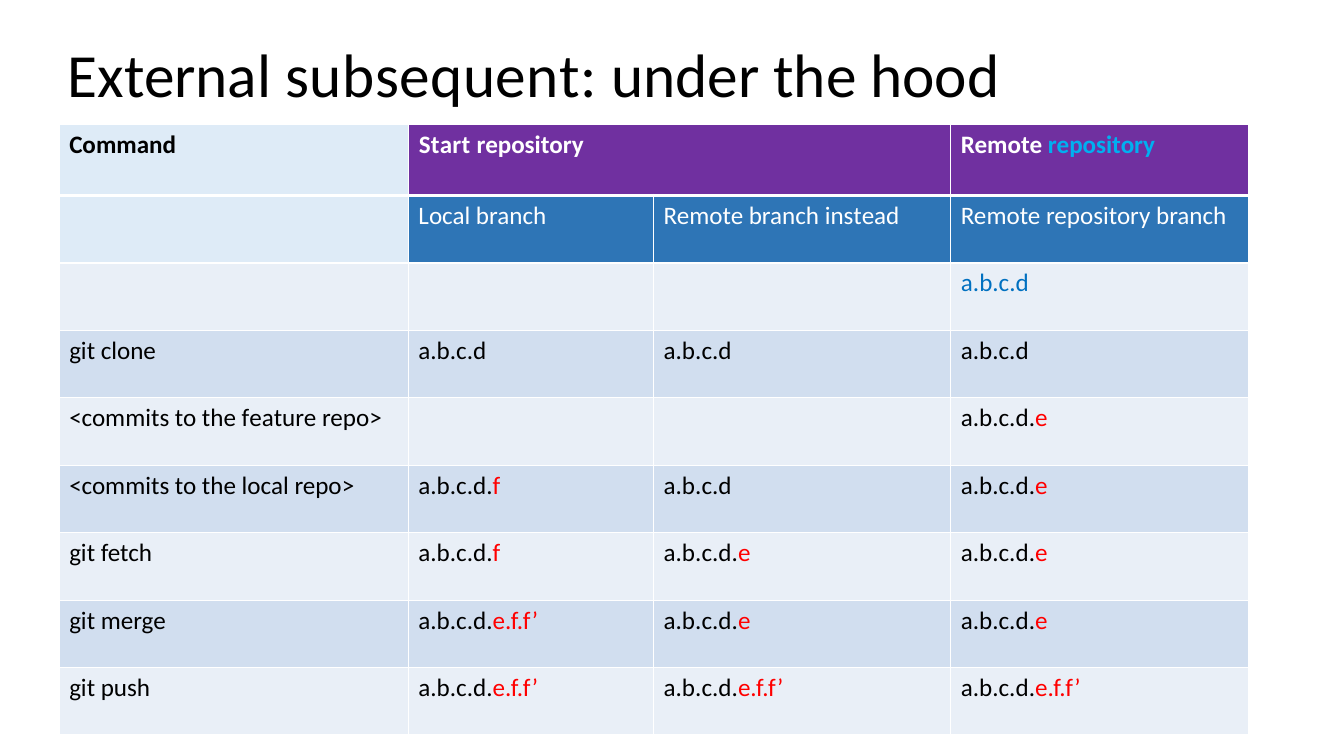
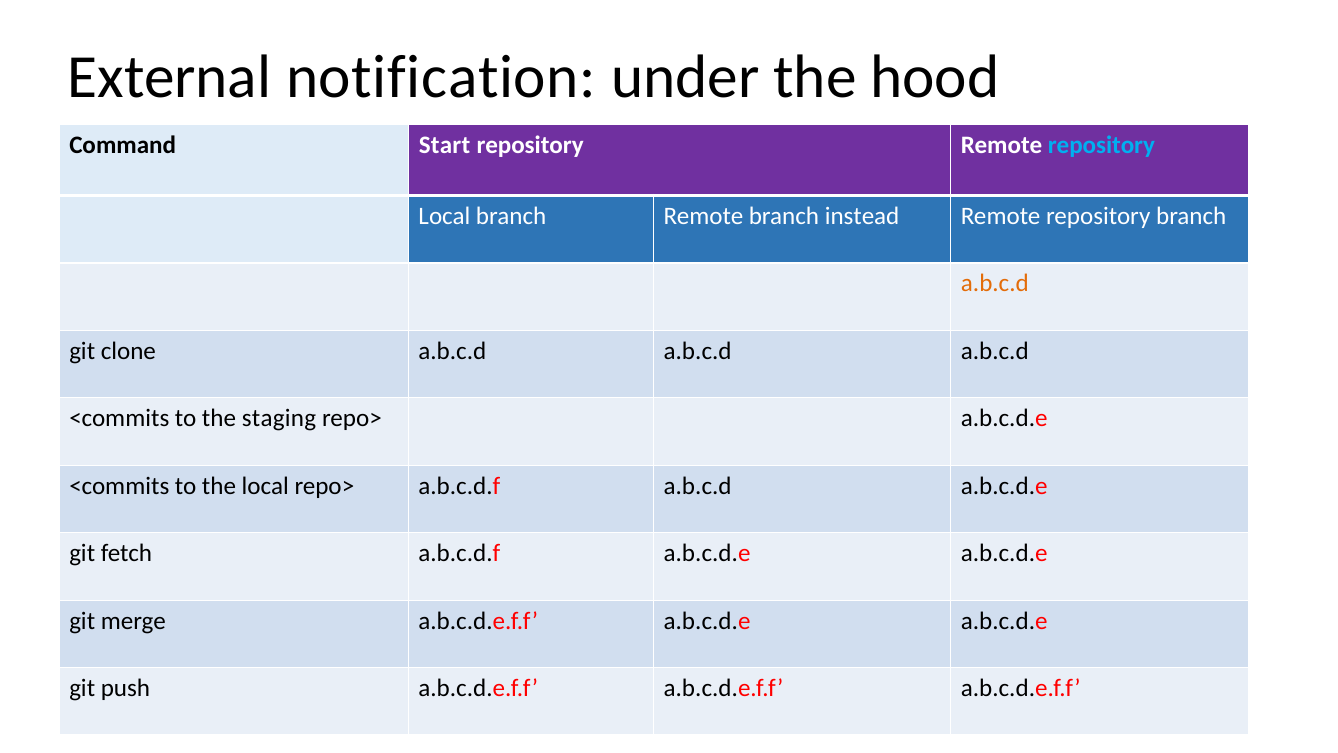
subsequent: subsequent -> notification (441, 78)
a.b.c.d colour: blue -> orange (995, 283)
feature: feature -> staging (279, 418)
